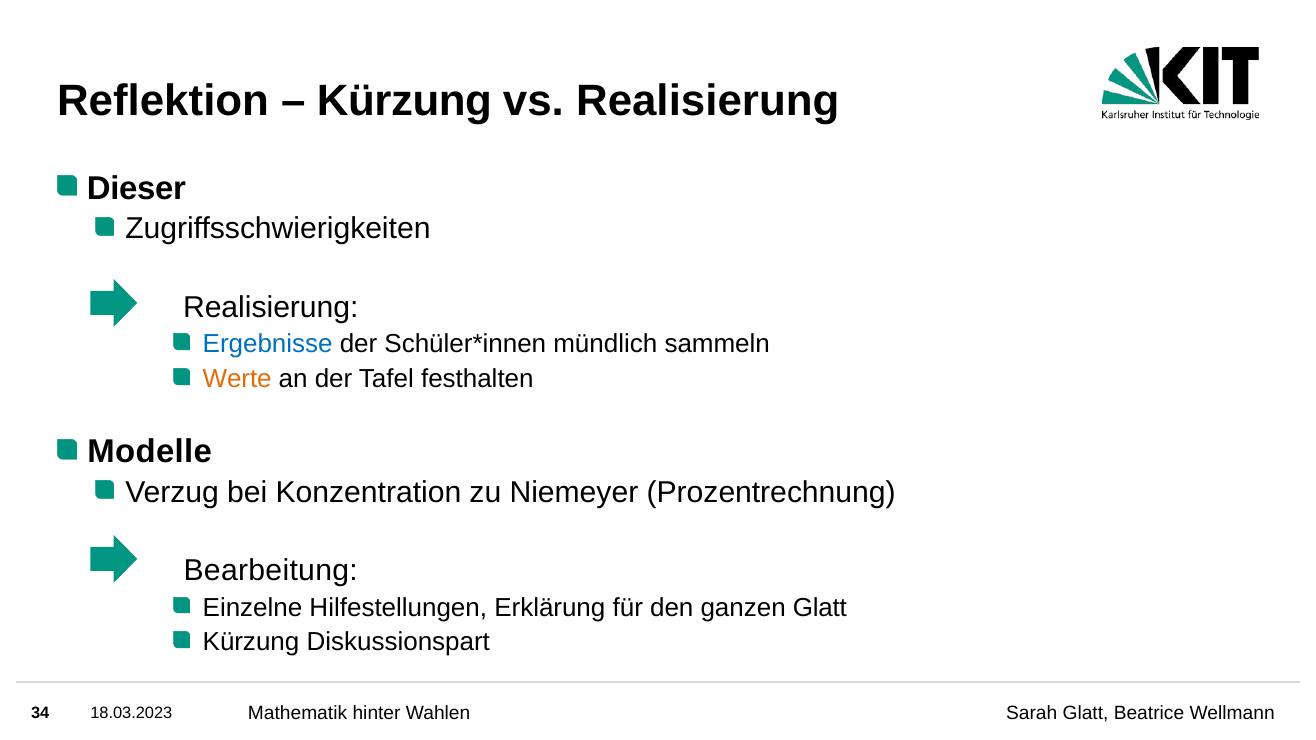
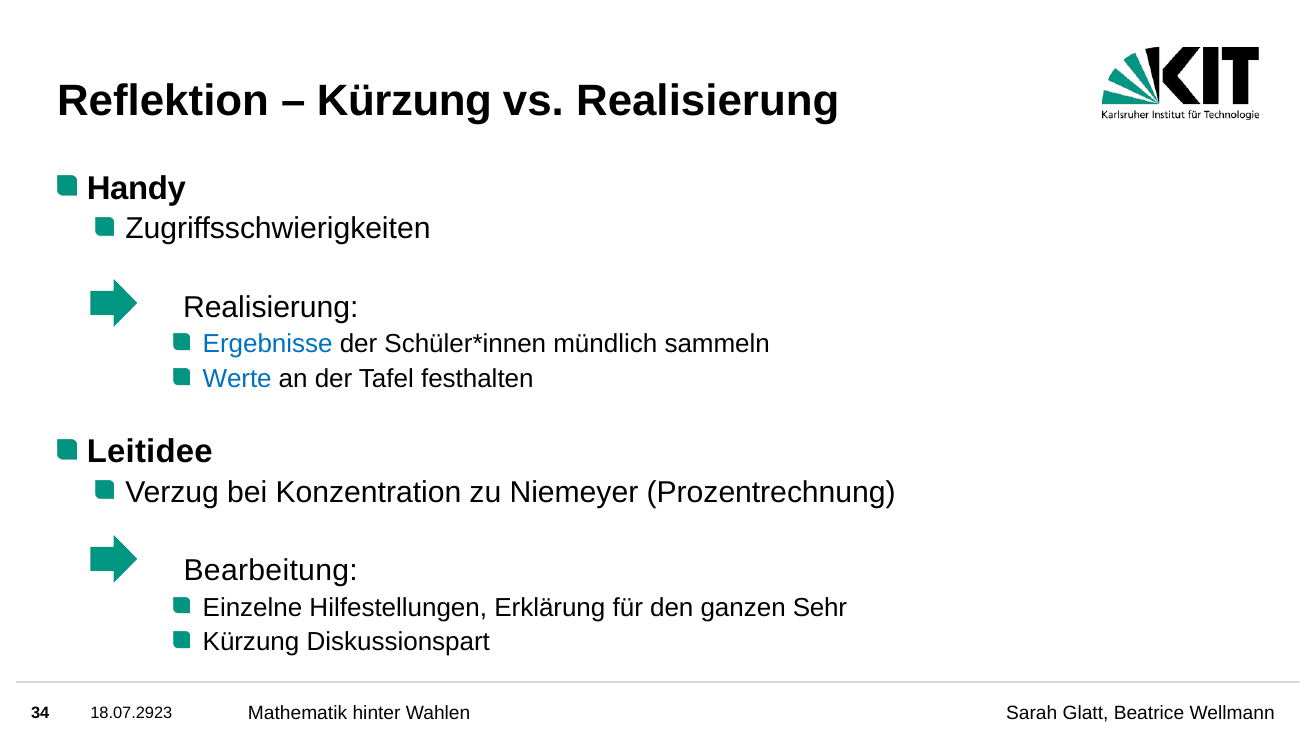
Dieser: Dieser -> Handy (136, 189)
Werte colour: orange -> blue (237, 379)
Modelle: Modelle -> Leitidee (150, 452)
ganzen Glatt: Glatt -> Sehr (820, 608)
18.03.2023: 18.03.2023 -> 18.07.2923 (131, 713)
